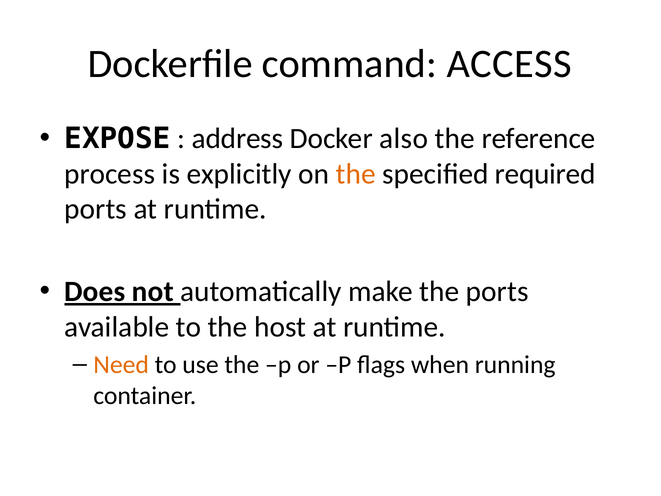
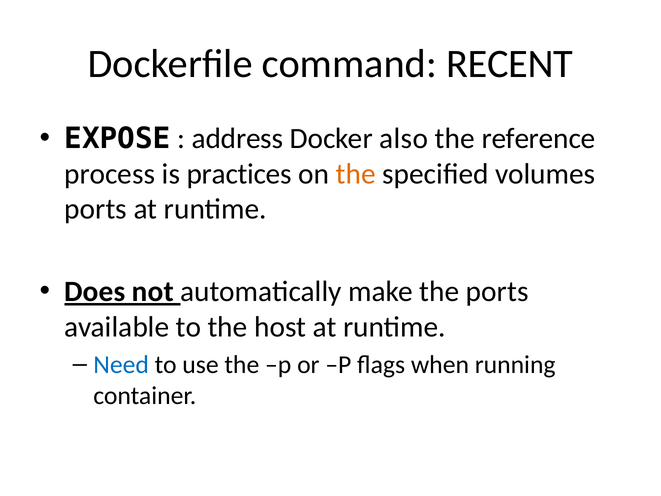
ACCESS: ACCESS -> RECENT (510, 64)
explicitly: explicitly -> practices (239, 174)
required: required -> volumes (545, 174)
Need colour: orange -> blue (121, 365)
